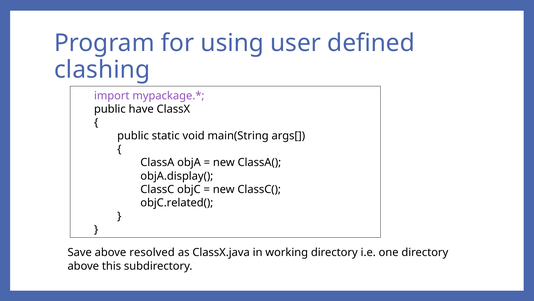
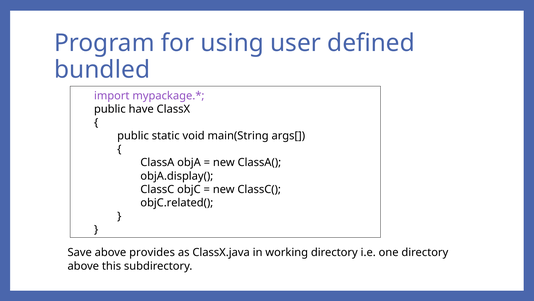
clashing: clashing -> bundled (102, 69)
resolved: resolved -> provides (152, 252)
